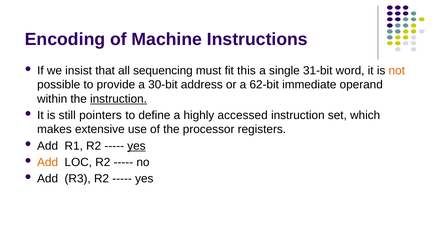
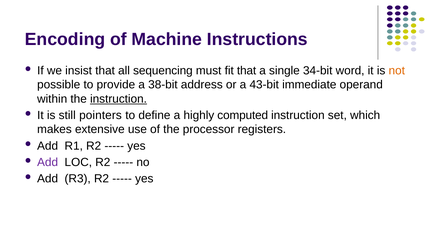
fit this: this -> that (247, 71)
31-bit: 31-bit -> 34-bit (318, 71)
30-bit: 30-bit -> 38-bit (163, 85)
62-bit: 62-bit -> 43-bit (264, 85)
accessed: accessed -> computed (243, 115)
yes underline: present -> none (136, 146)
Add colour: orange -> purple (48, 162)
